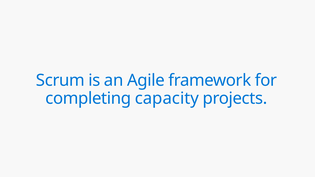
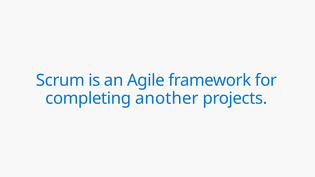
capacity: capacity -> another (167, 98)
